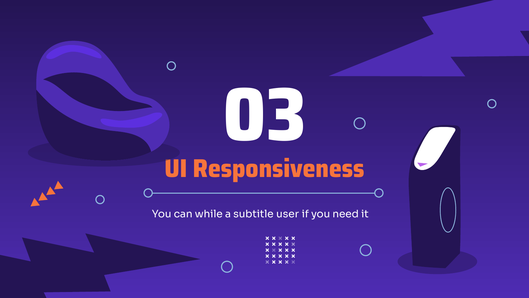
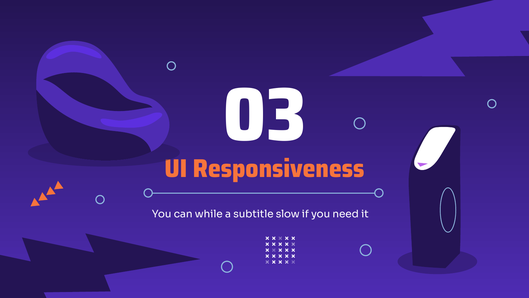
user: user -> slow (288, 214)
